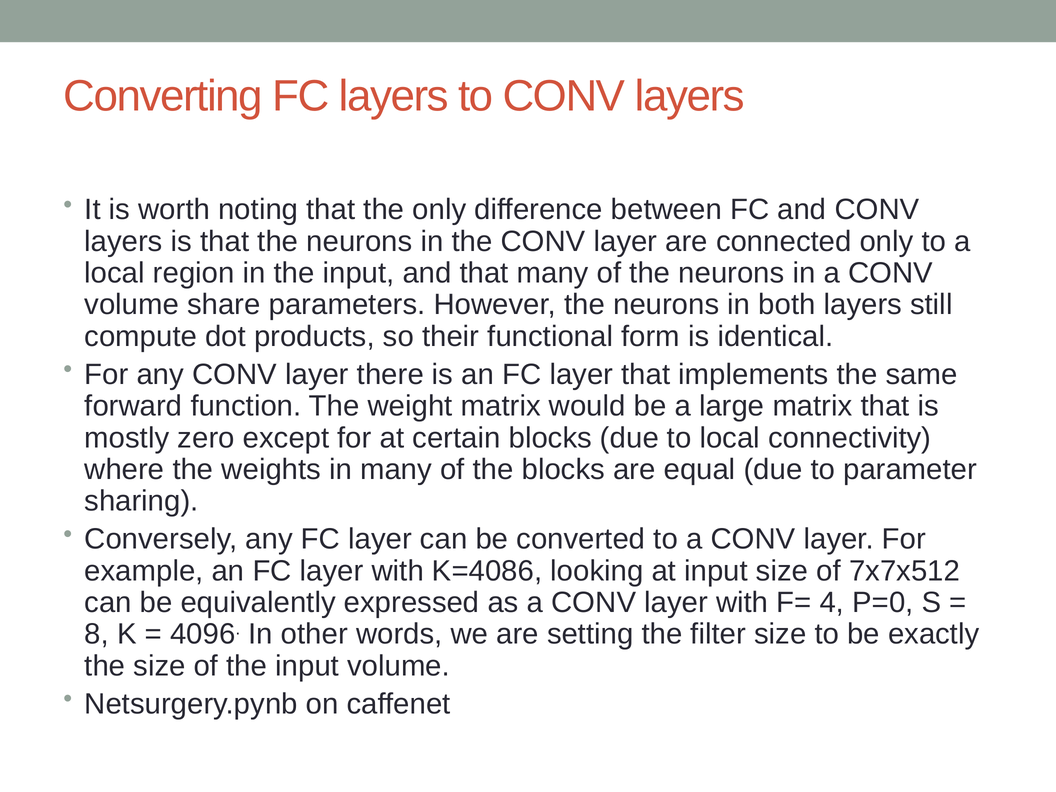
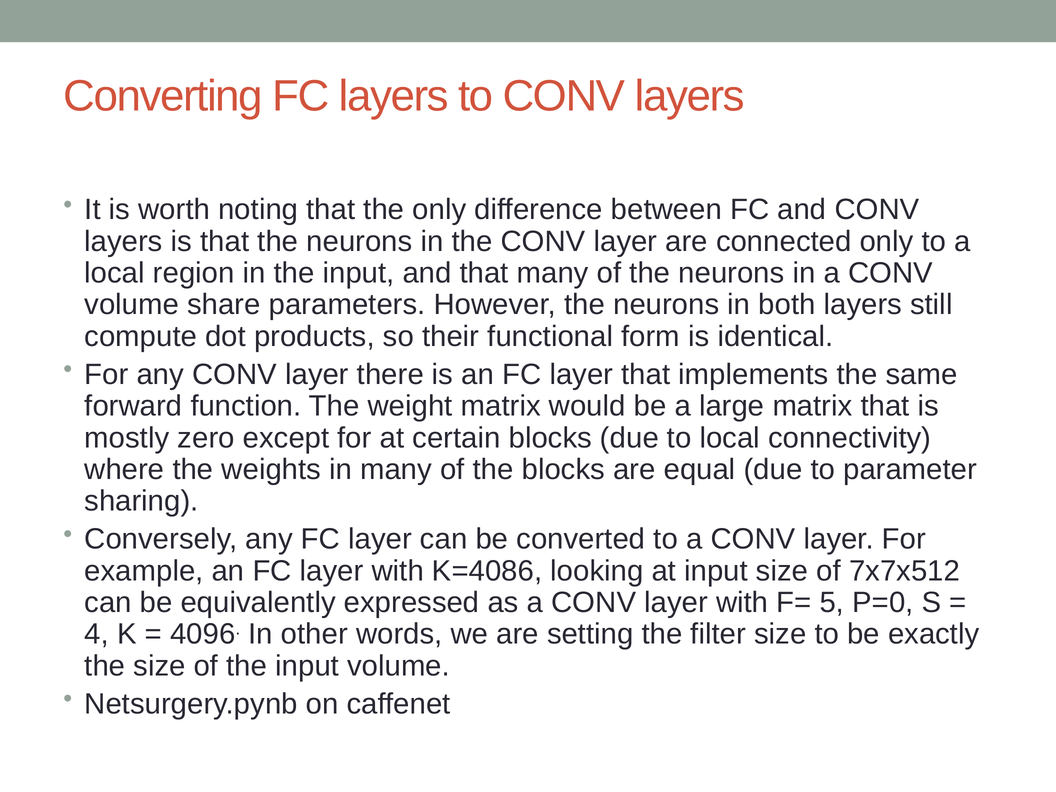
4: 4 -> 5 (832, 603)
8: 8 -> 4 (97, 634)
